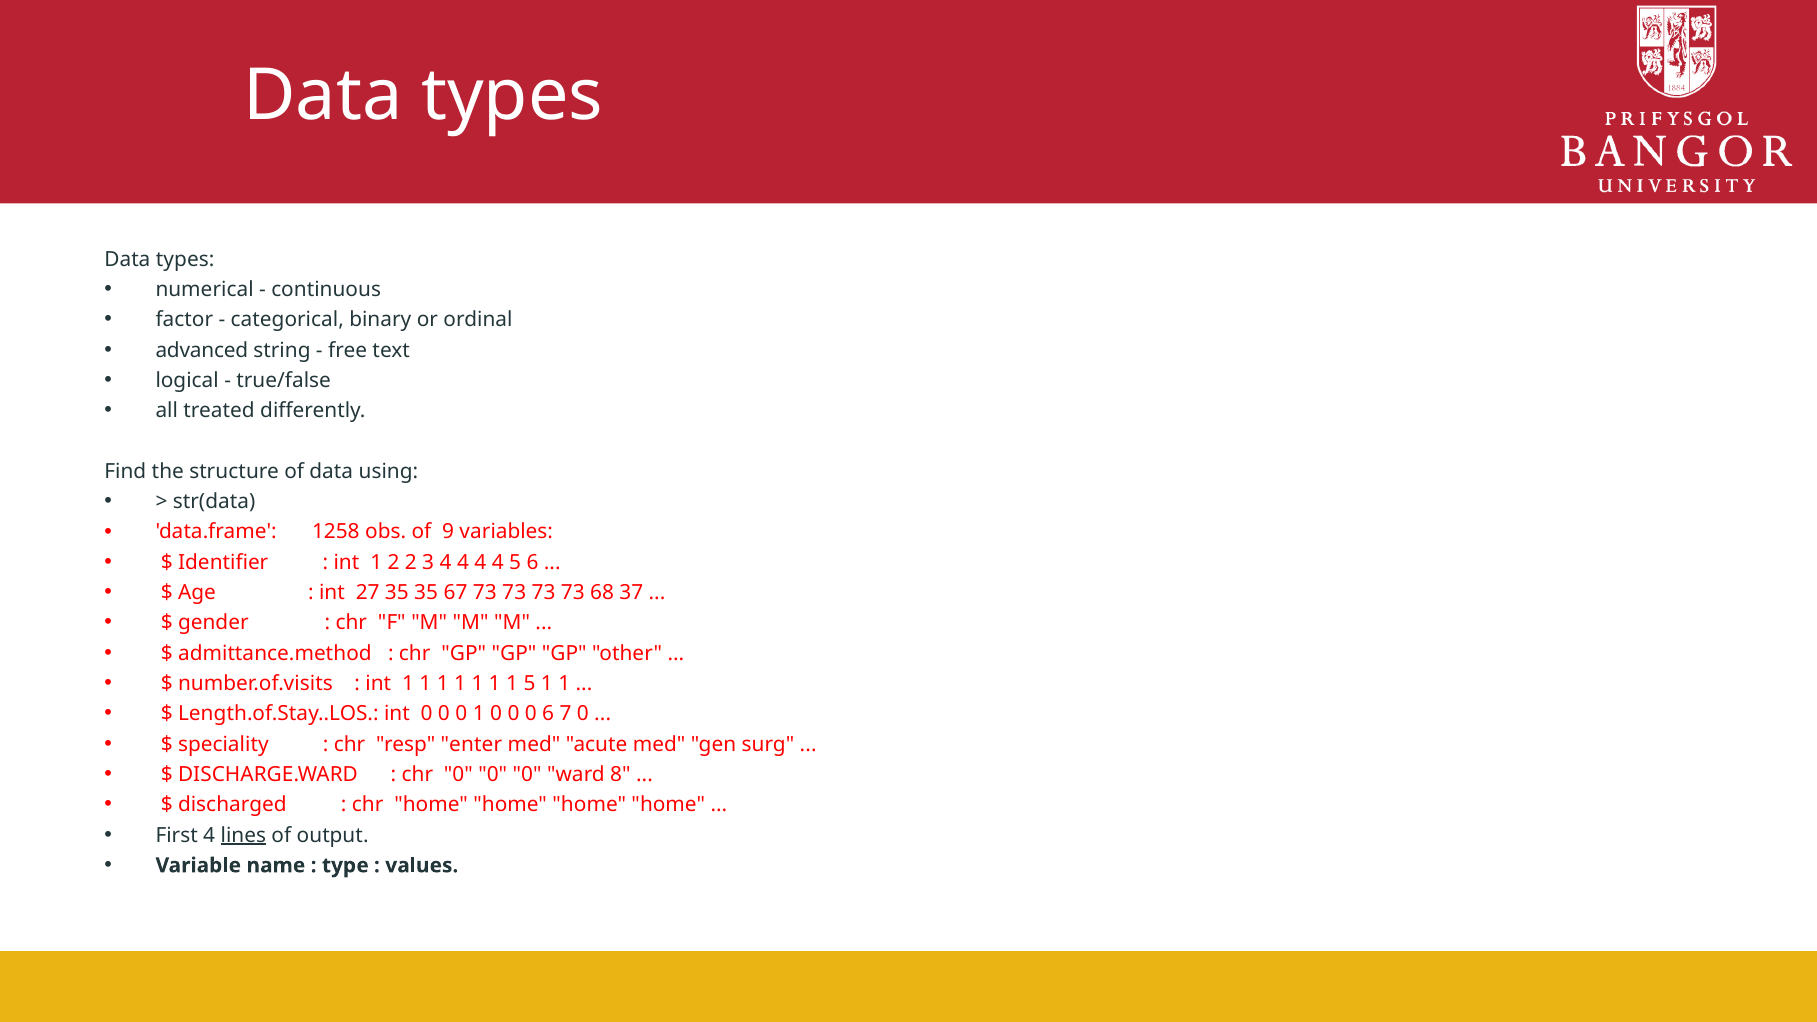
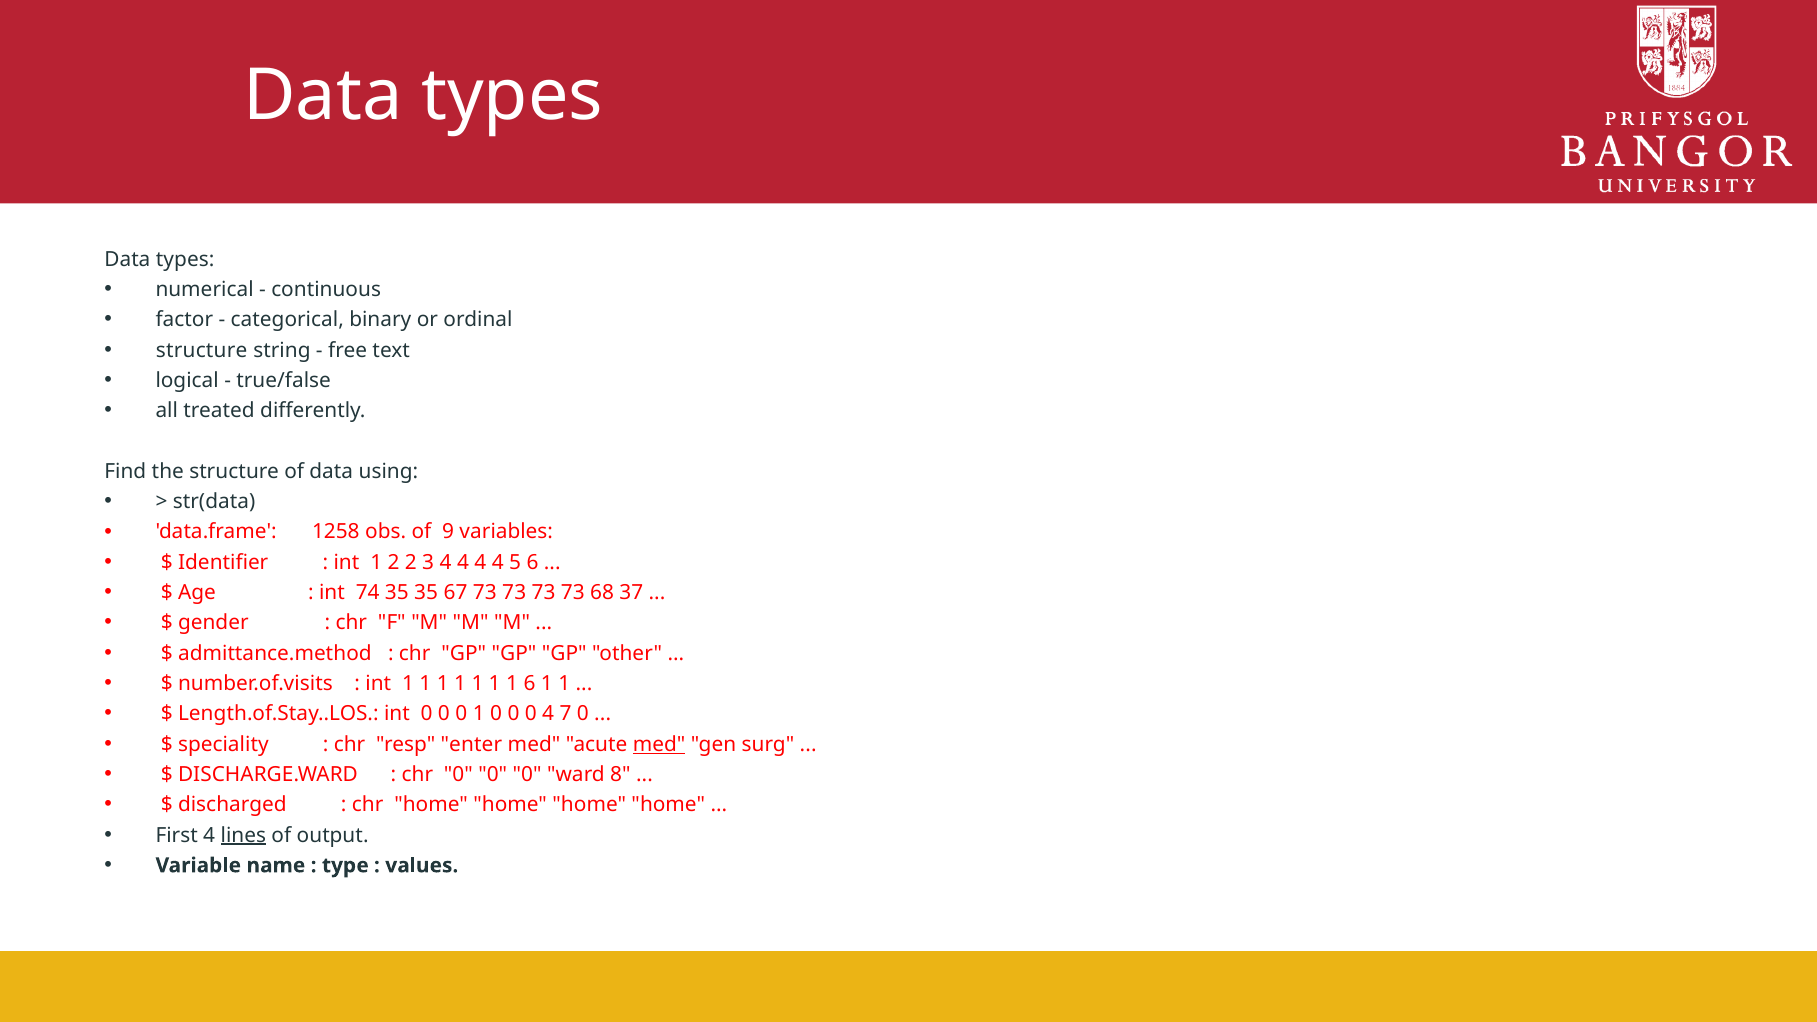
advanced: advanced -> structure (202, 350)
27: 27 -> 74 (368, 593)
1 5: 5 -> 6 (530, 684)
0 6: 6 -> 4 (548, 714)
med underline: none -> present (659, 744)
